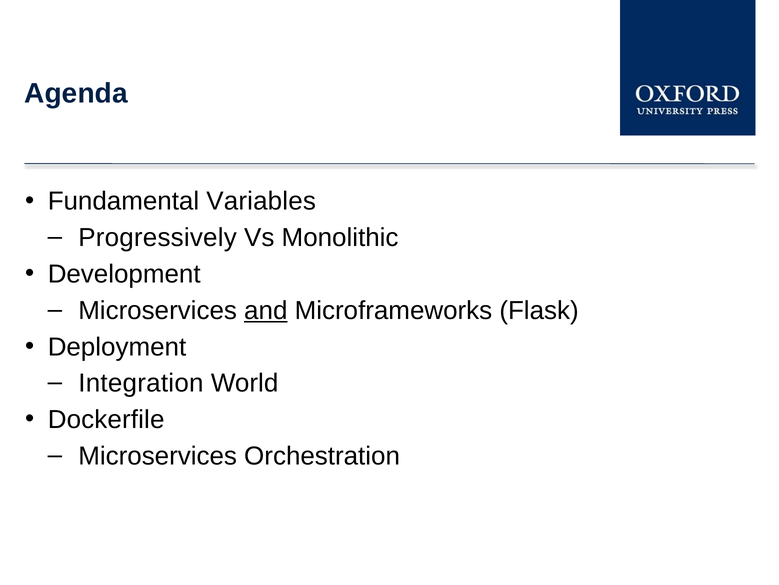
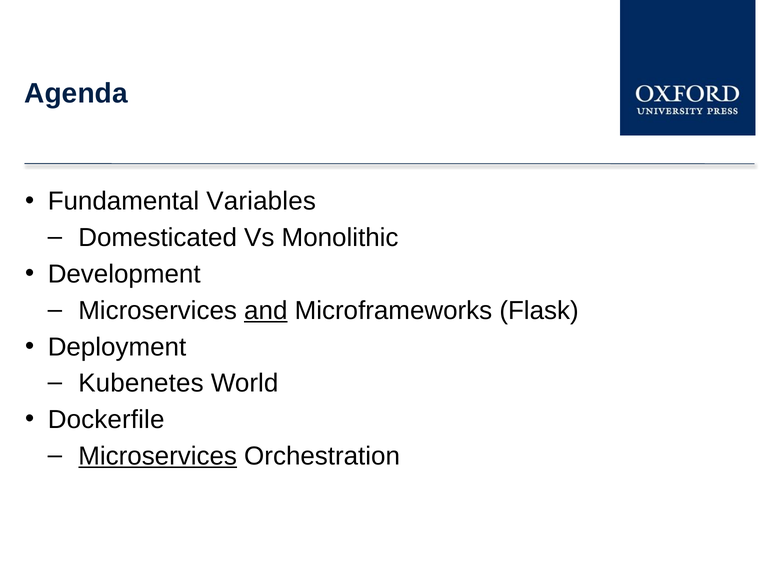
Progressively: Progressively -> Domesticated (158, 237)
Integration: Integration -> Kubenetes (141, 383)
Microservices underline: none -> present (158, 456)
